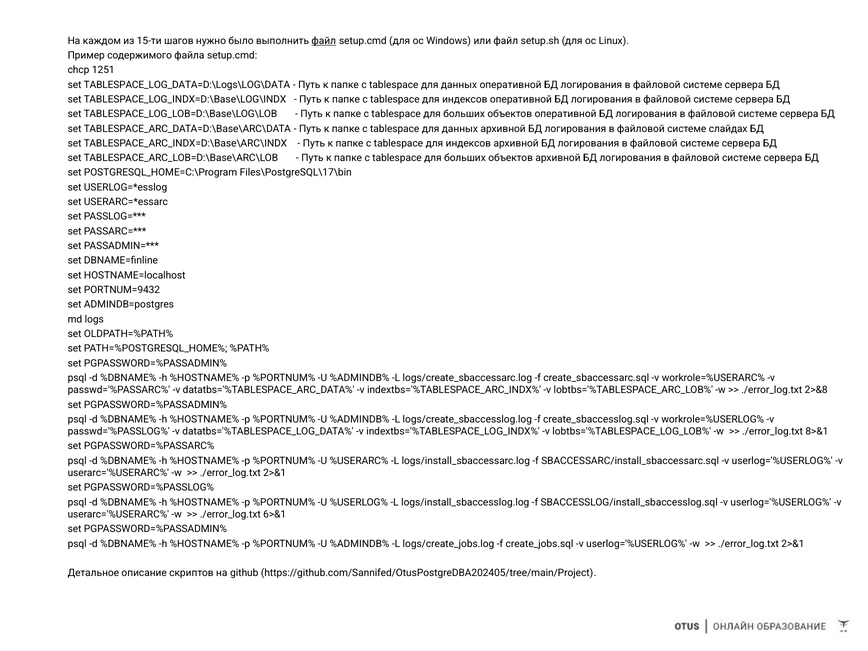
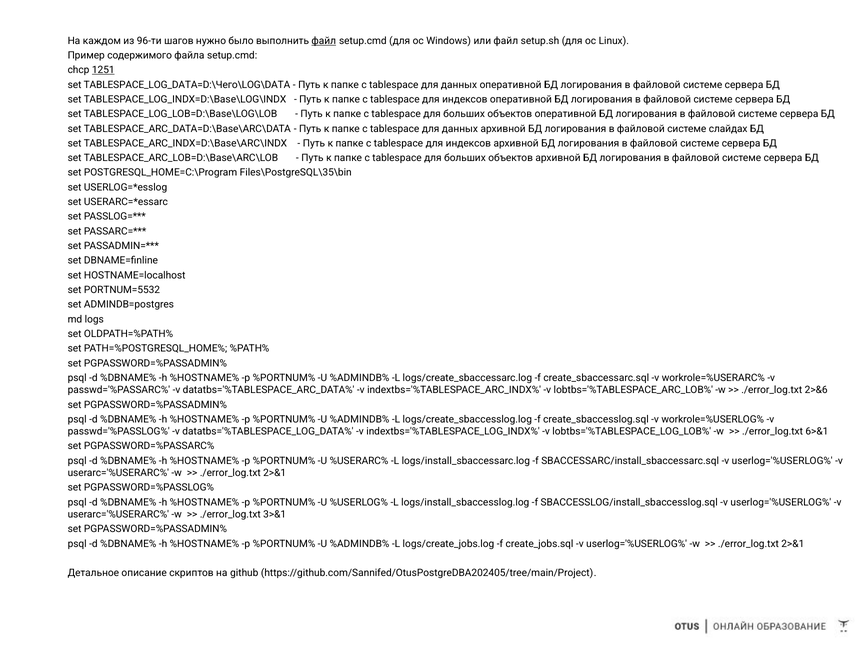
15-ти: 15-ти -> 96-ти (149, 41)
1251 underline: none -> present (103, 70)
TABLESPACE_LOG_DATA=D:\Logs\LOG\DATA: TABLESPACE_LOG_DATA=D:\Logs\LOG\DATA -> TABLESPACE_LOG_DATA=D:\Чего\LOG\DATA (187, 85)
Files\PostgreSQL\17\bin: Files\PostgreSQL\17\bin -> Files\PostgreSQL\35\bin (296, 173)
PORTNUM=9432: PORTNUM=9432 -> PORTNUM=5532 (122, 290)
2>&8: 2>&8 -> 2>&6 (816, 390)
8>&1: 8>&1 -> 6>&1 (817, 431)
6>&1: 6>&1 -> 3>&1 (275, 514)
